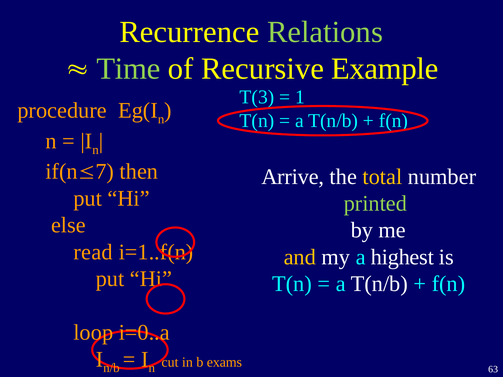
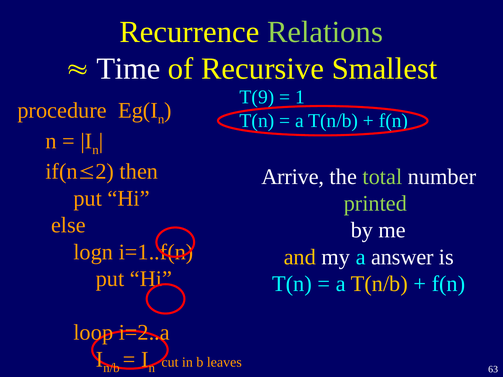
Time colour: light green -> white (128, 69)
Example: Example -> Smallest (385, 69)
T(3: T(3 -> T(9 (257, 97)
7: 7 -> 2 (105, 172)
total colour: yellow -> light green (382, 177)
read: read -> logn (93, 252)
highest: highest -> answer (402, 257)
T(n/b colour: white -> yellow (379, 284)
i=0..a: i=0..a -> i=2..a (144, 333)
exams: exams -> leaves (224, 362)
